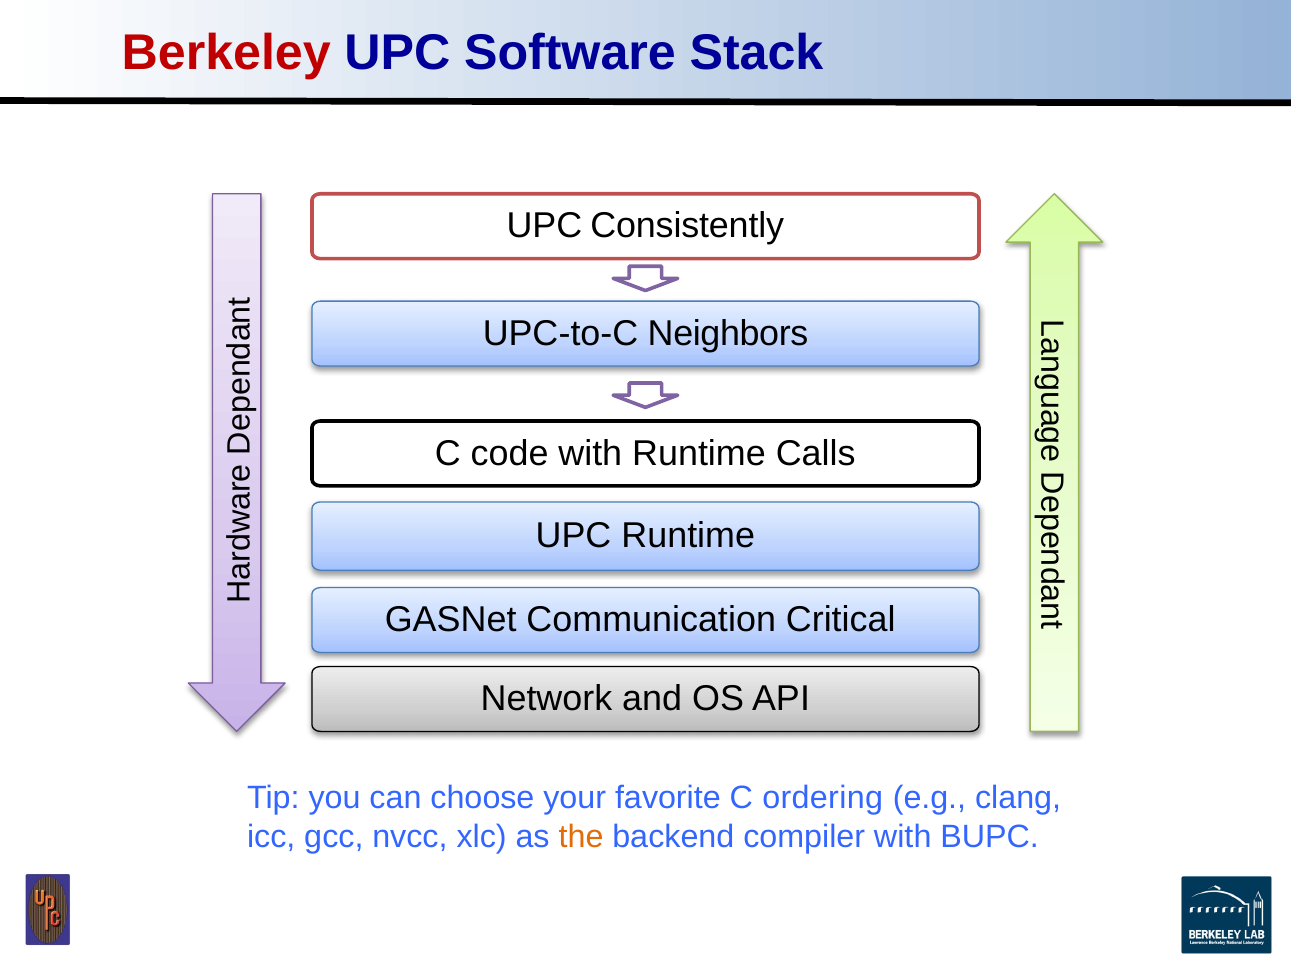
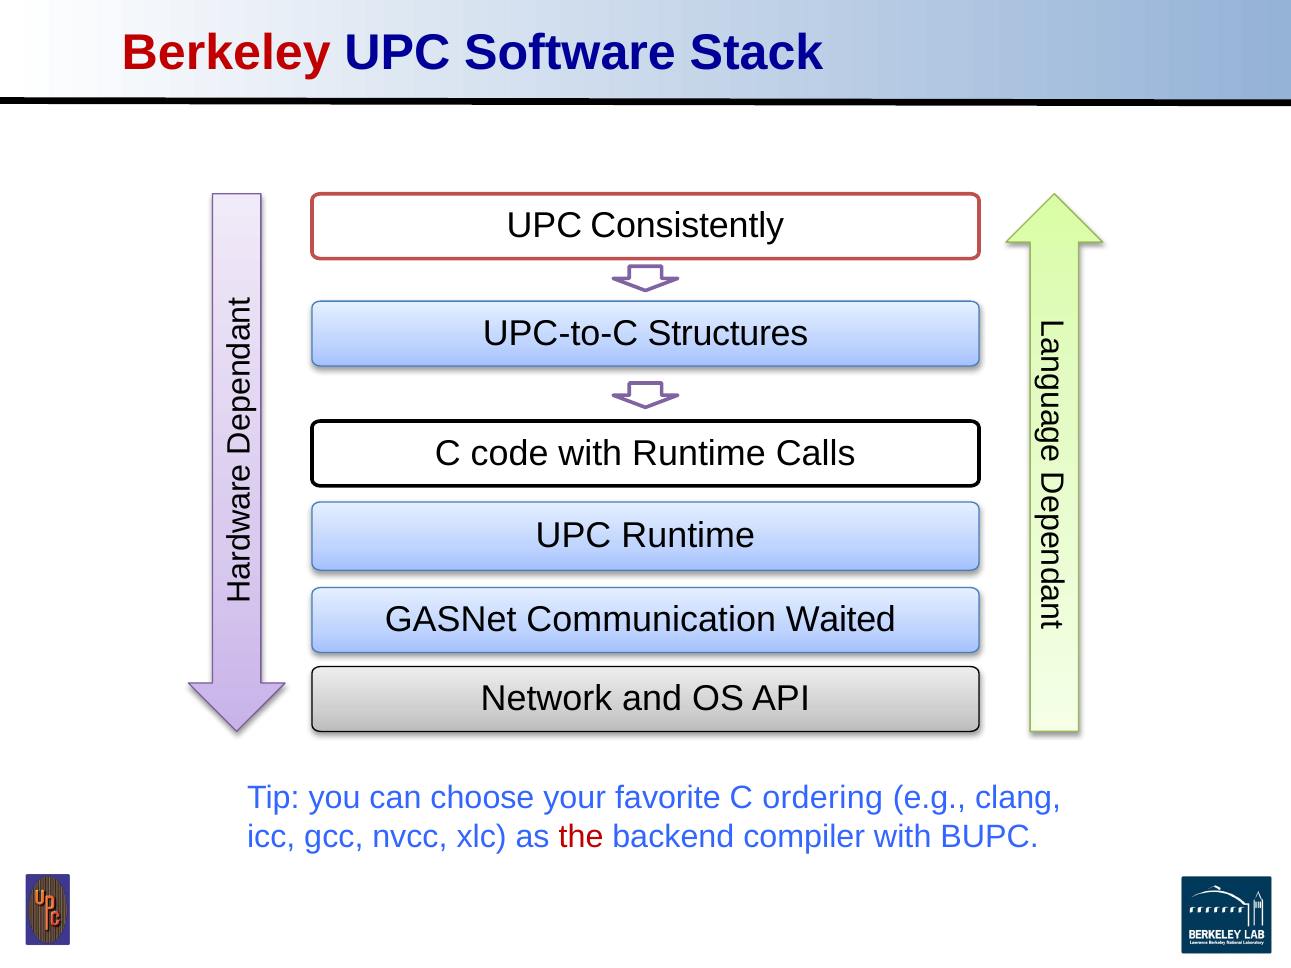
Neighbors: Neighbors -> Structures (728, 333)
Critical: Critical -> Waited (841, 620)
the colour: orange -> red (581, 837)
